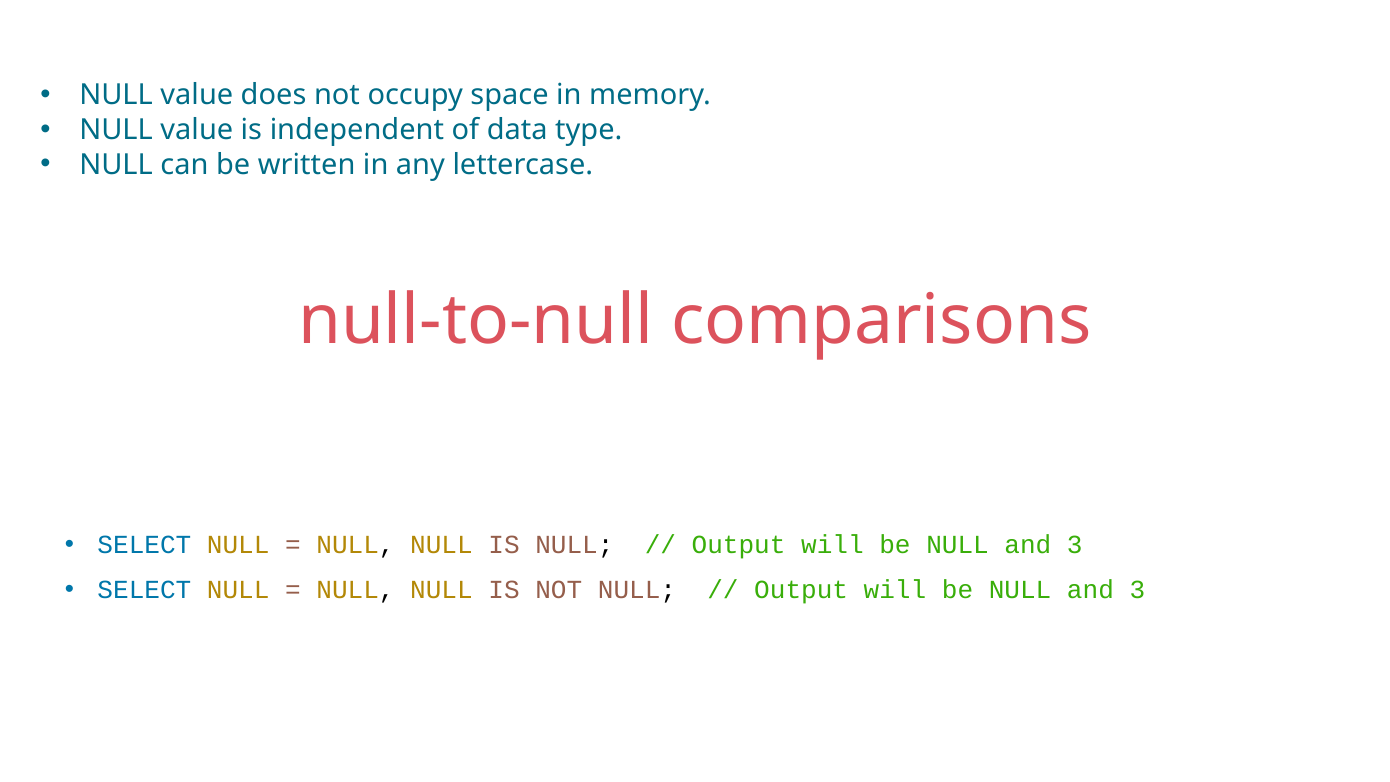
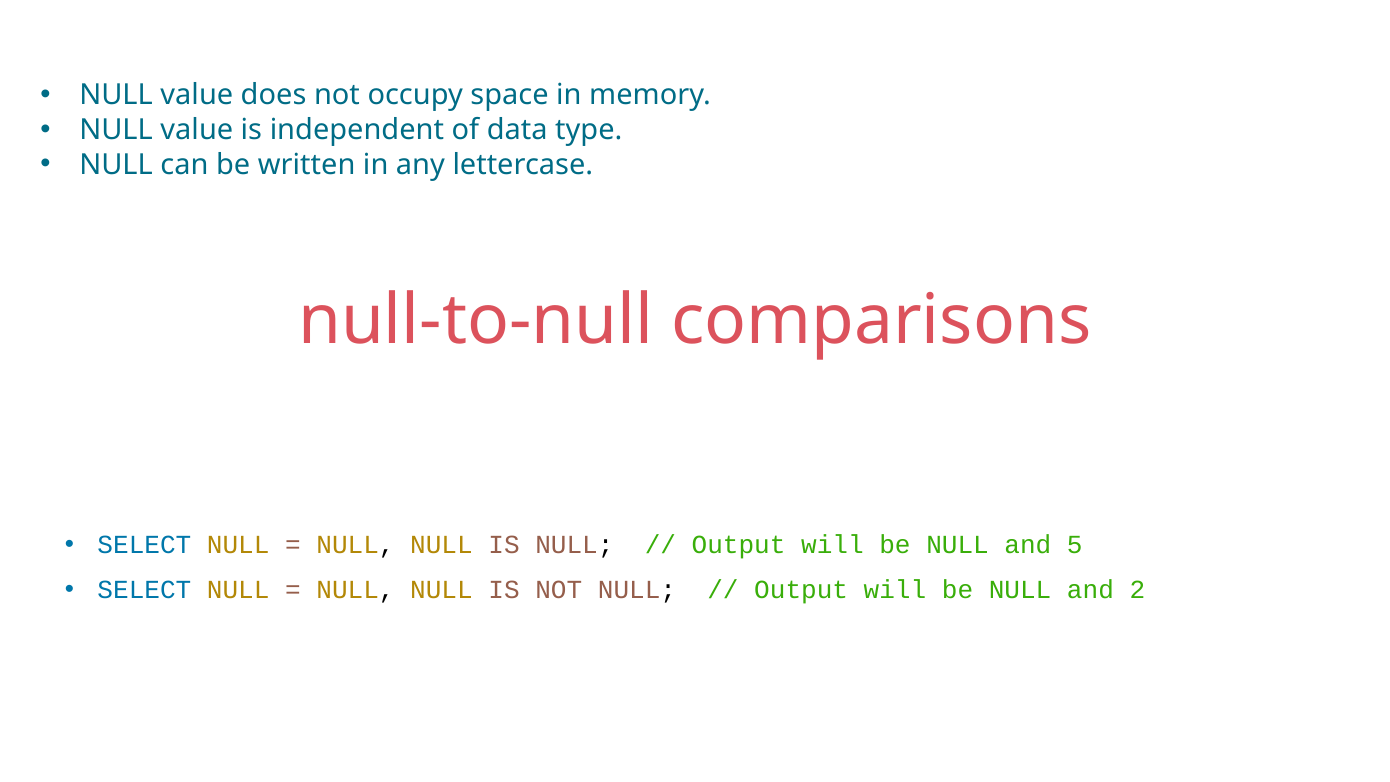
3: 3 -> 5 (1075, 545)
3: 3 -> 2 (1137, 590)
